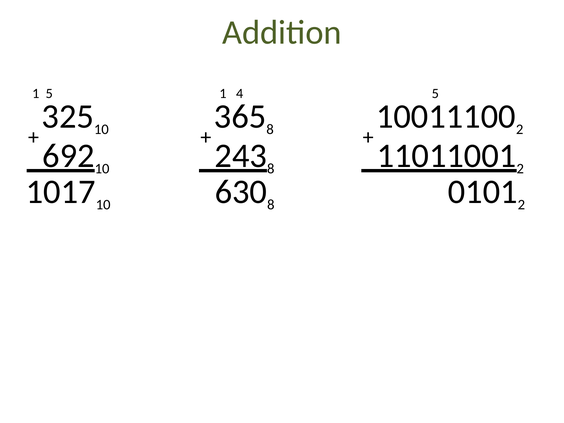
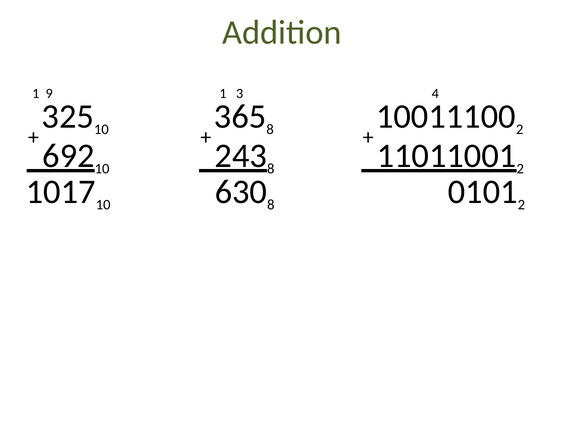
5: 5 -> 9 (49, 93)
4: 4 -> 3 (240, 93)
1 1 5: 5 -> 4 (435, 93)
